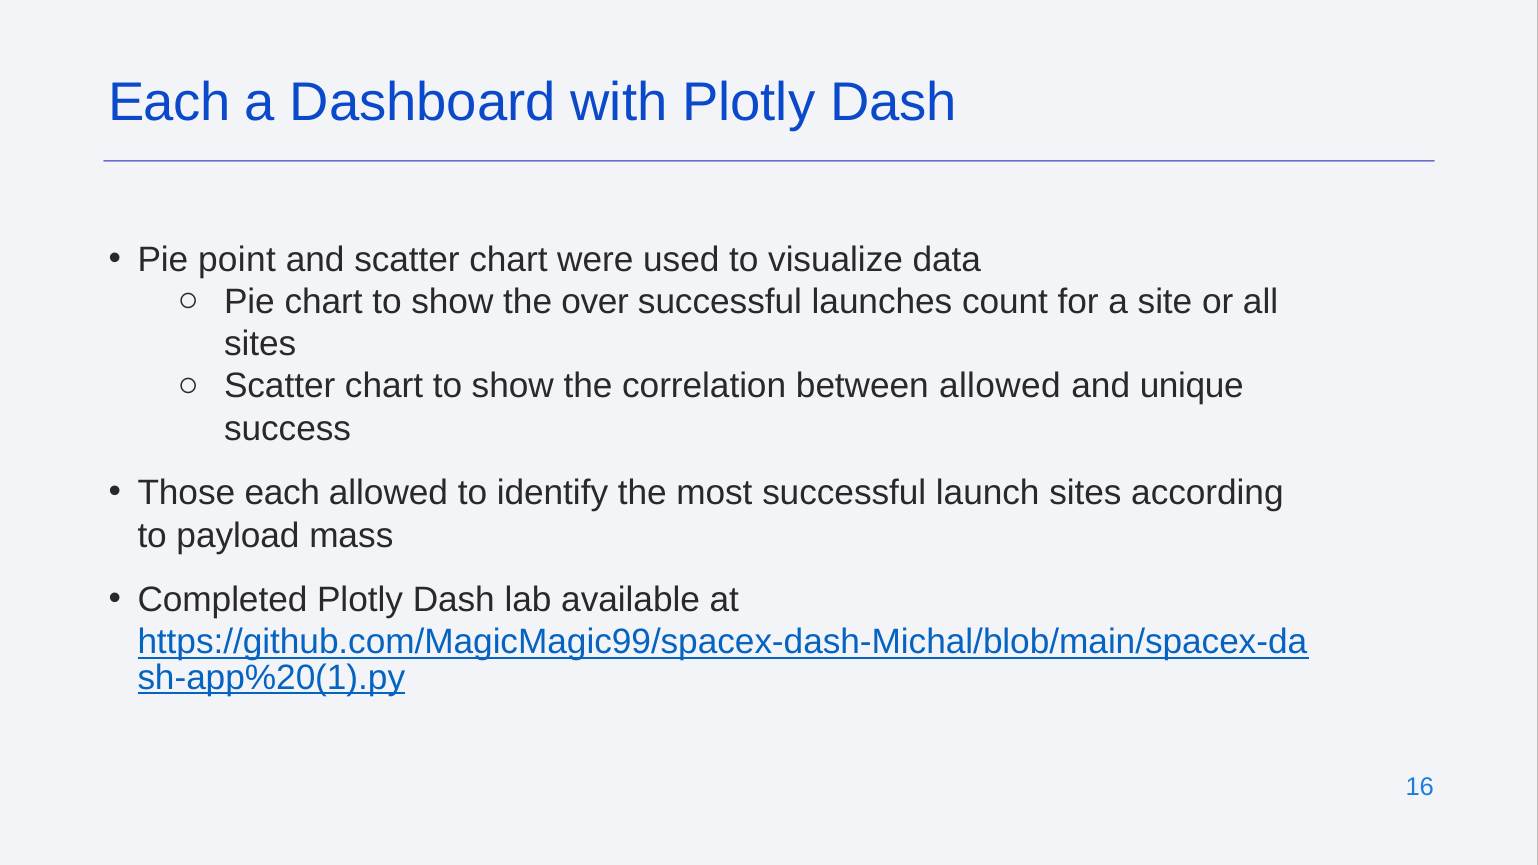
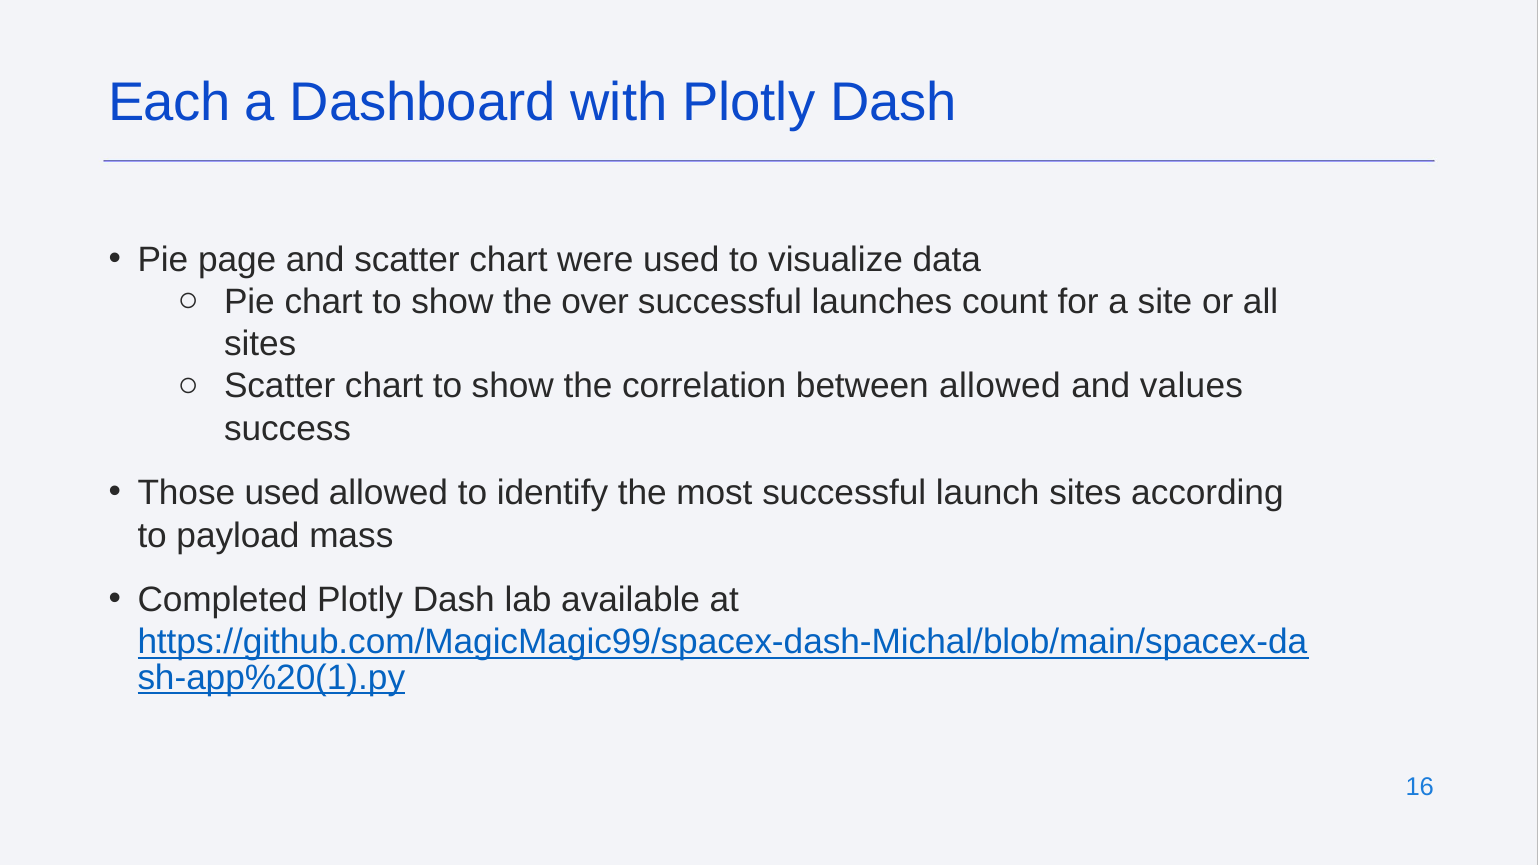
point: point -> page (237, 260)
unique: unique -> values (1191, 386)
Those each: each -> used (282, 493)
